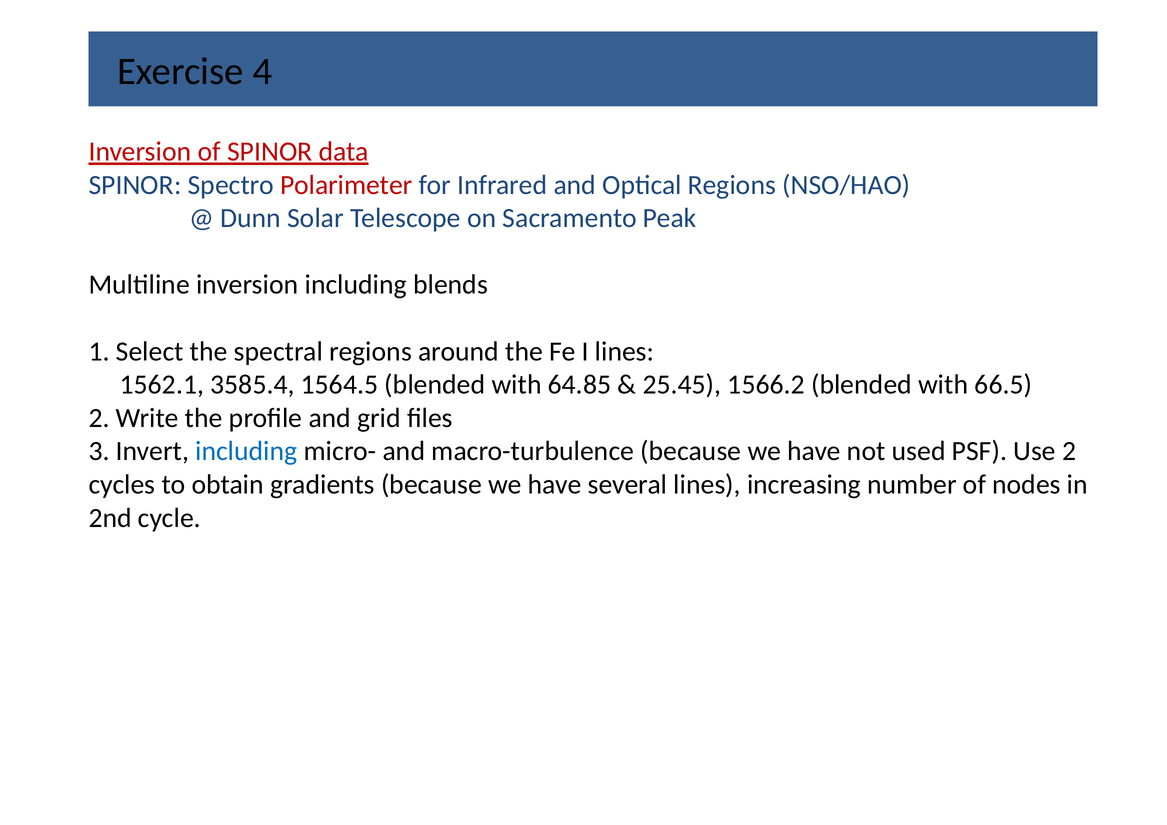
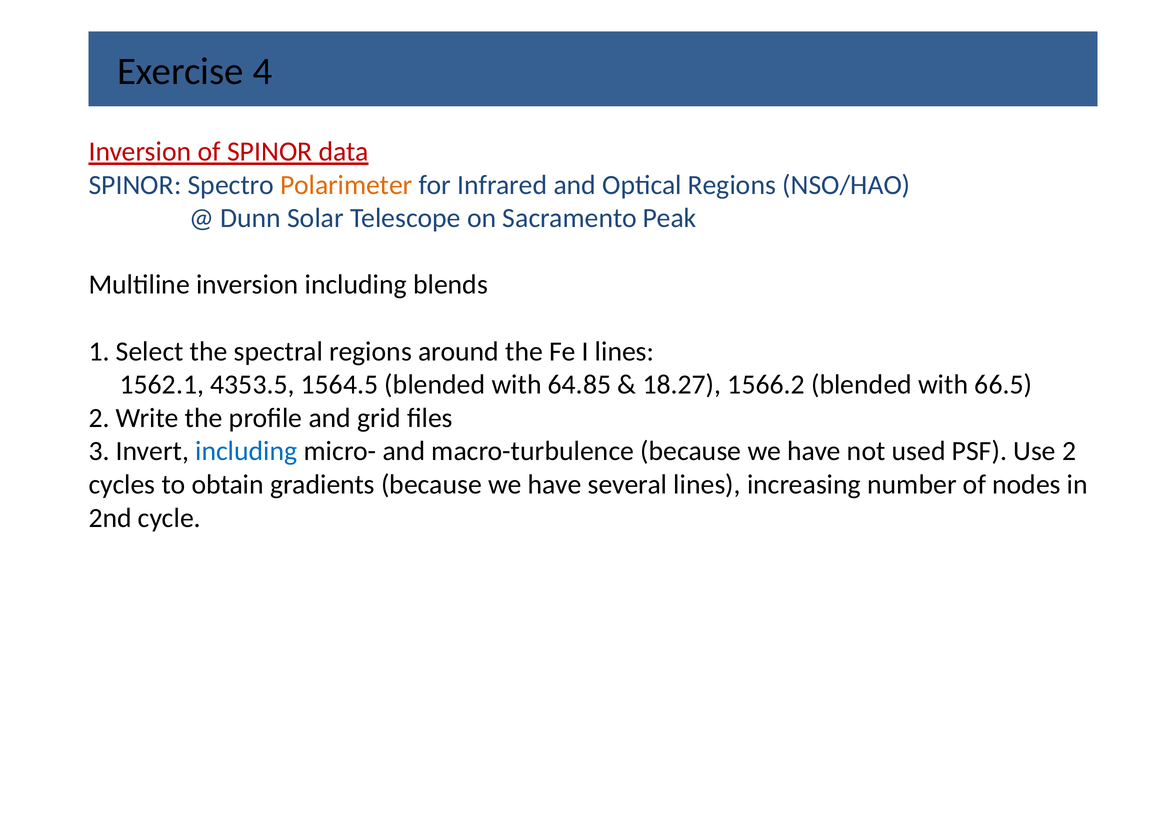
Polarimeter colour: red -> orange (346, 185)
3585.4: 3585.4 -> 4353.5 (252, 385)
25.45: 25.45 -> 18.27 (682, 385)
